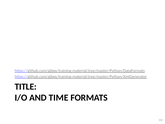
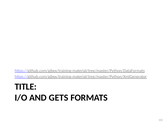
TIME: TIME -> GETS (59, 97)
